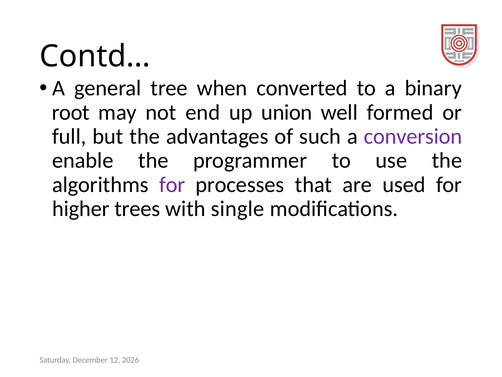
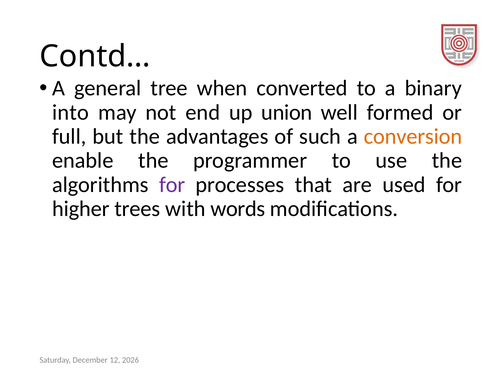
root: root -> into (71, 112)
conversion colour: purple -> orange (413, 136)
single: single -> words (238, 209)
